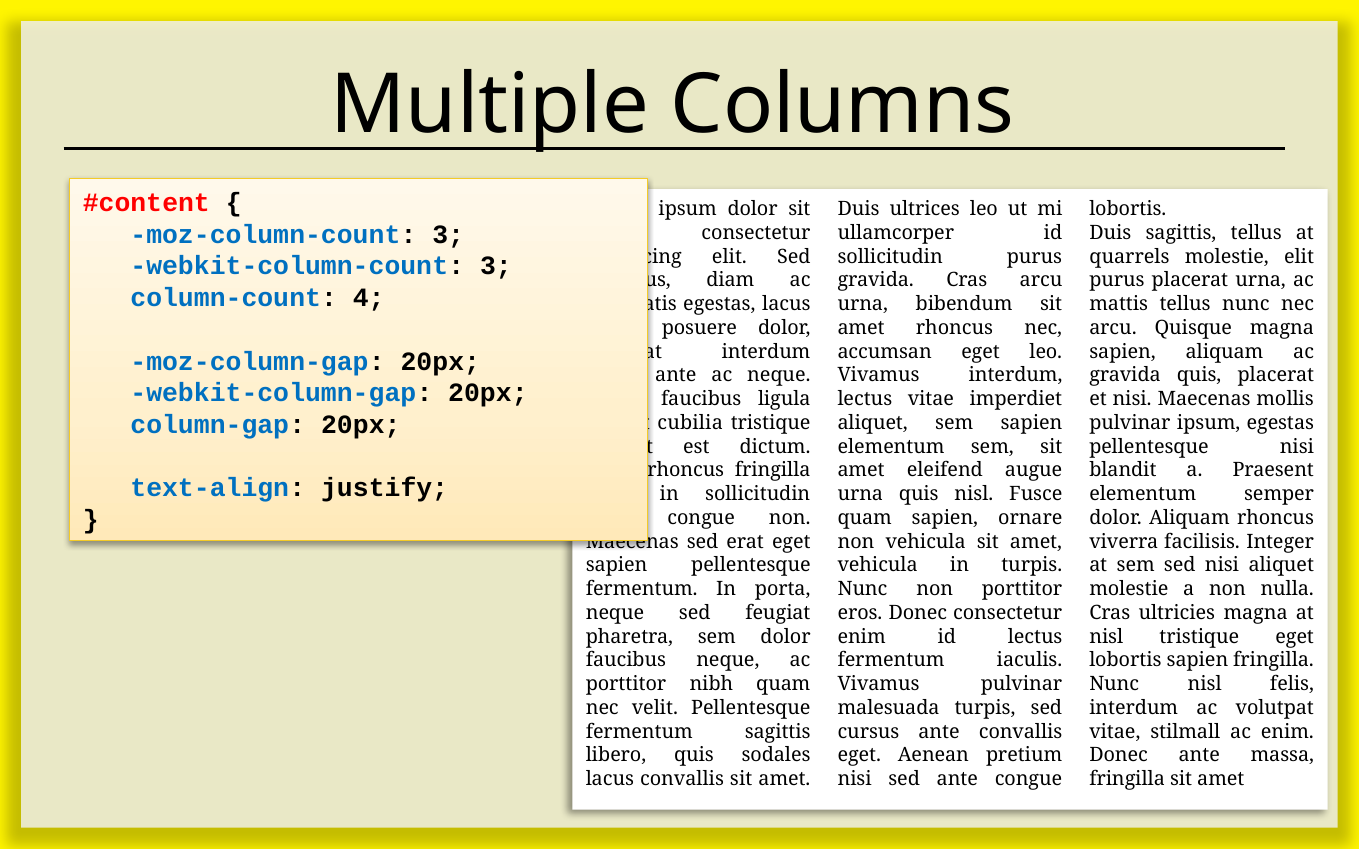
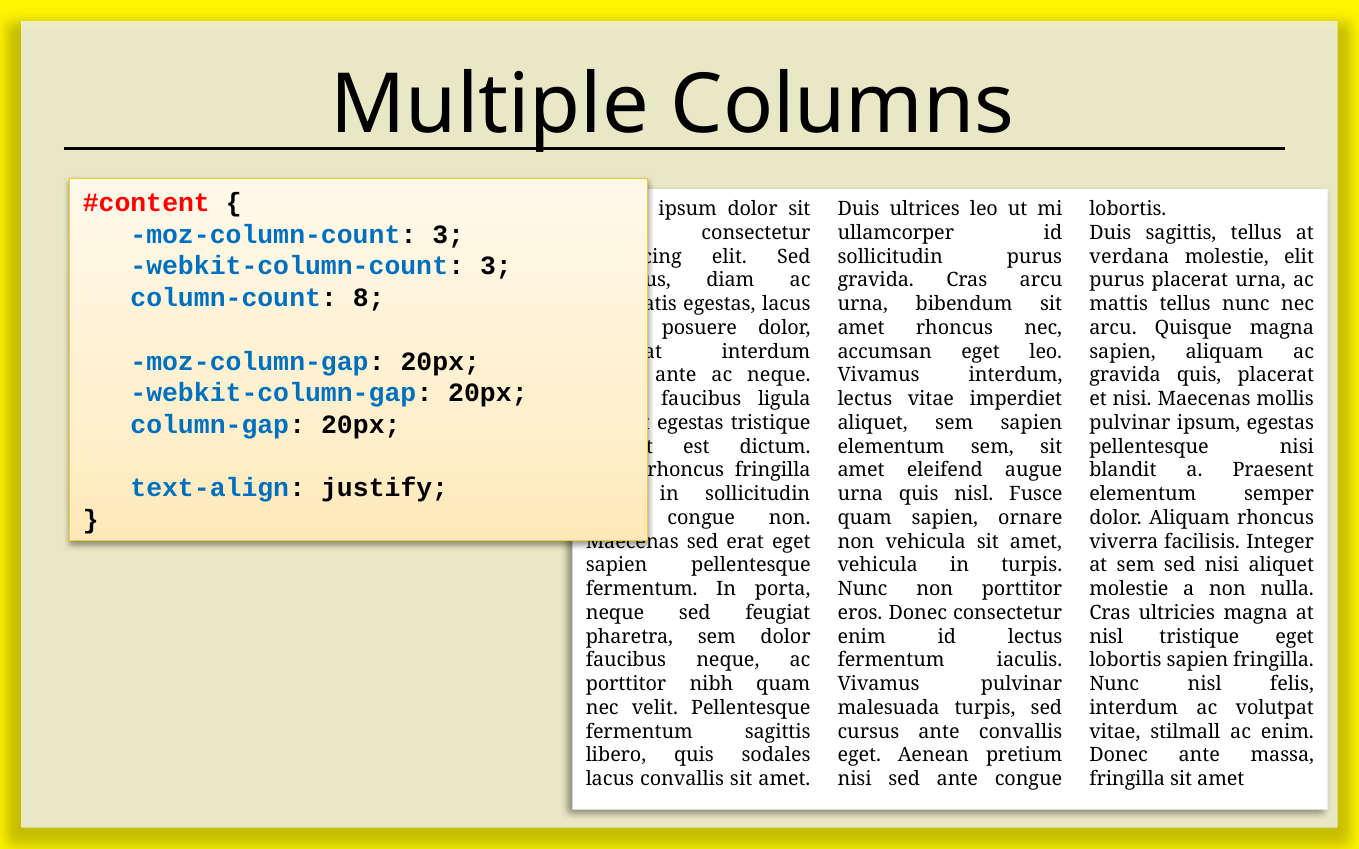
quarrels: quarrels -> verdana (1129, 257)
4: 4 -> 8 (369, 298)
cubilia: cubilia -> egestas (690, 423)
